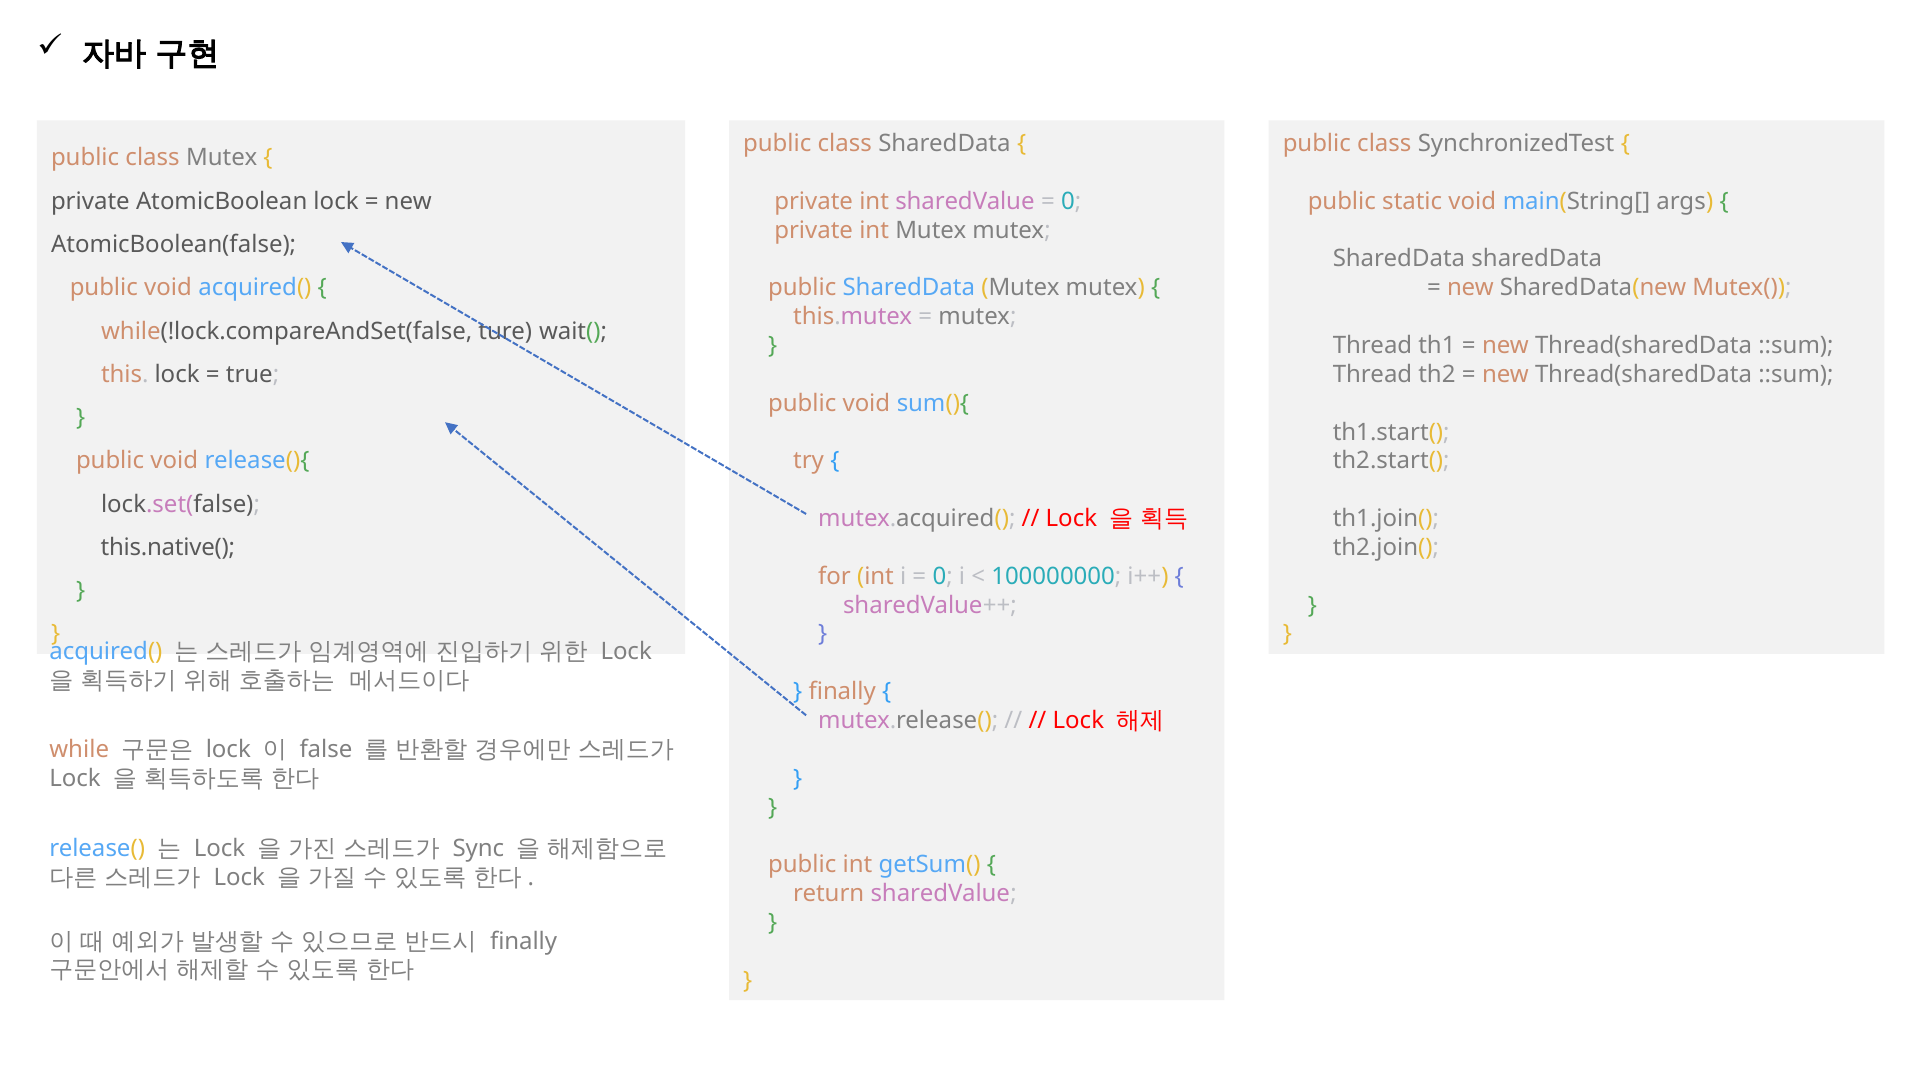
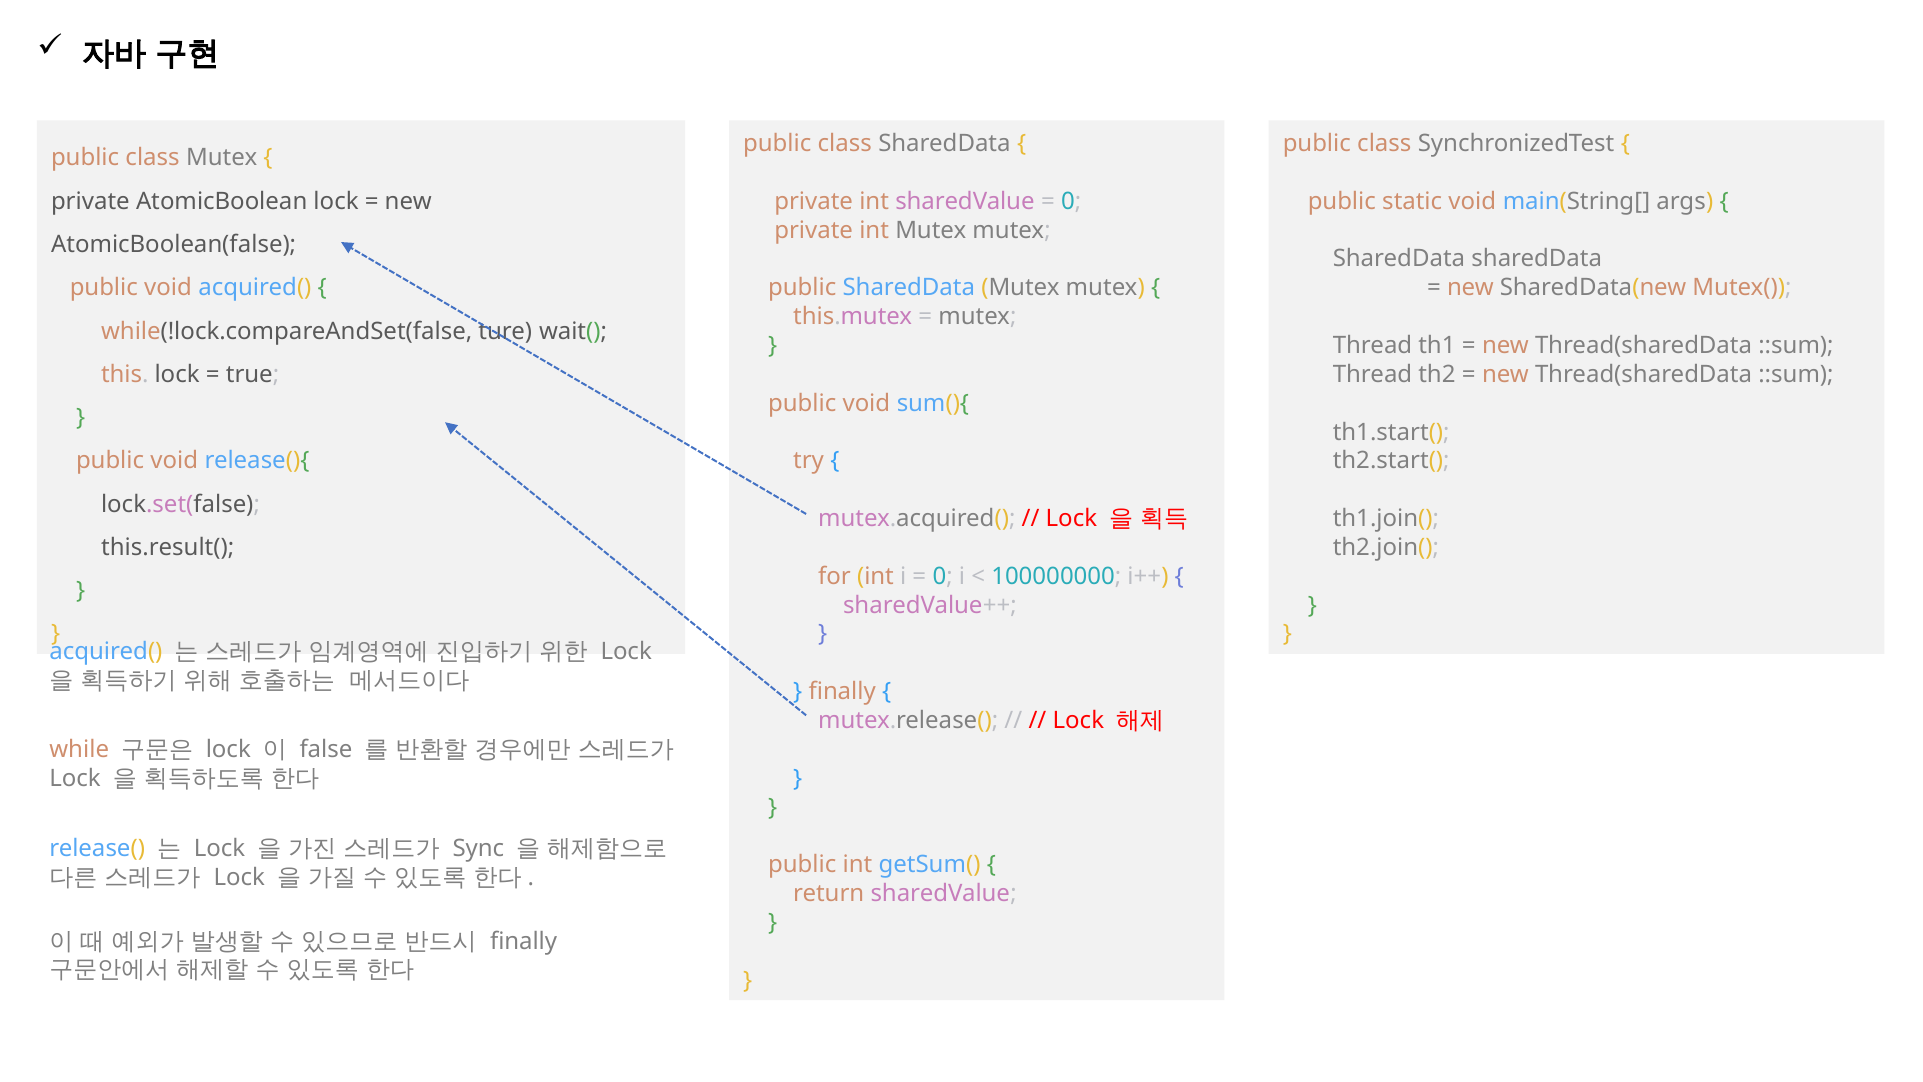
this.native(: this.native( -> this.result( (168, 547)
